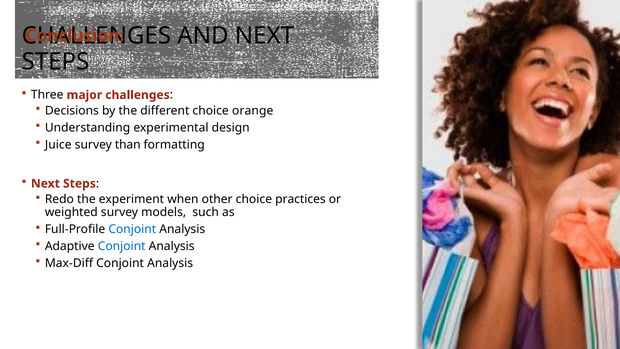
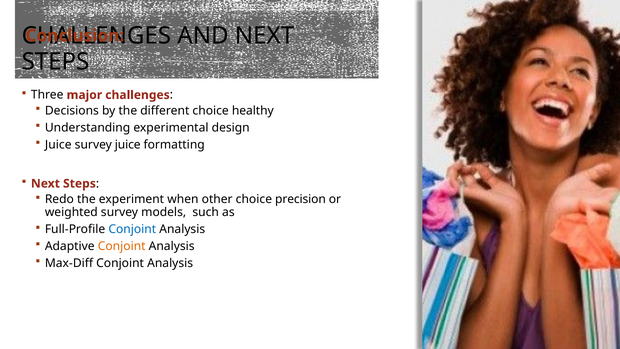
orange: orange -> healthy (253, 111)
survey than: than -> juice (128, 144)
practices: practices -> precision (300, 199)
Conjoint colour: blue -> orange (122, 246)
